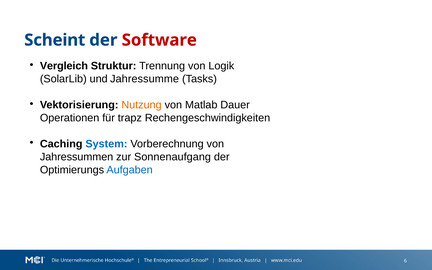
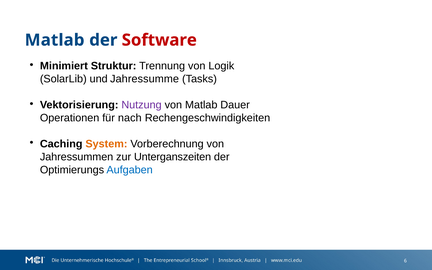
Scheint: Scheint -> Matlab (55, 40)
Vergleich: Vergleich -> Minimiert (64, 66)
Nutzung colour: orange -> purple (142, 105)
trapz: trapz -> nach (130, 118)
System colour: blue -> orange (106, 144)
Sonnenaufgang: Sonnenaufgang -> Unterganszeiten (173, 157)
